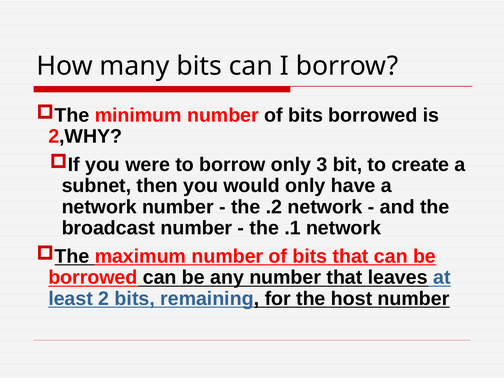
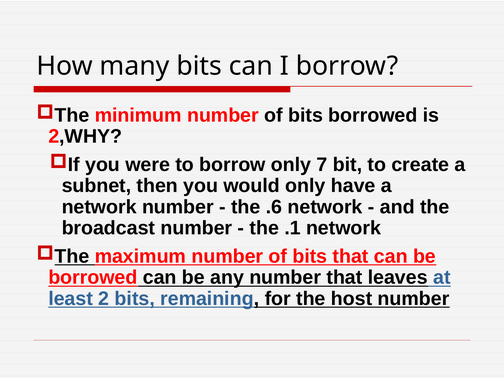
3: 3 -> 7 (322, 165)
.2: .2 -> .6 (274, 207)
